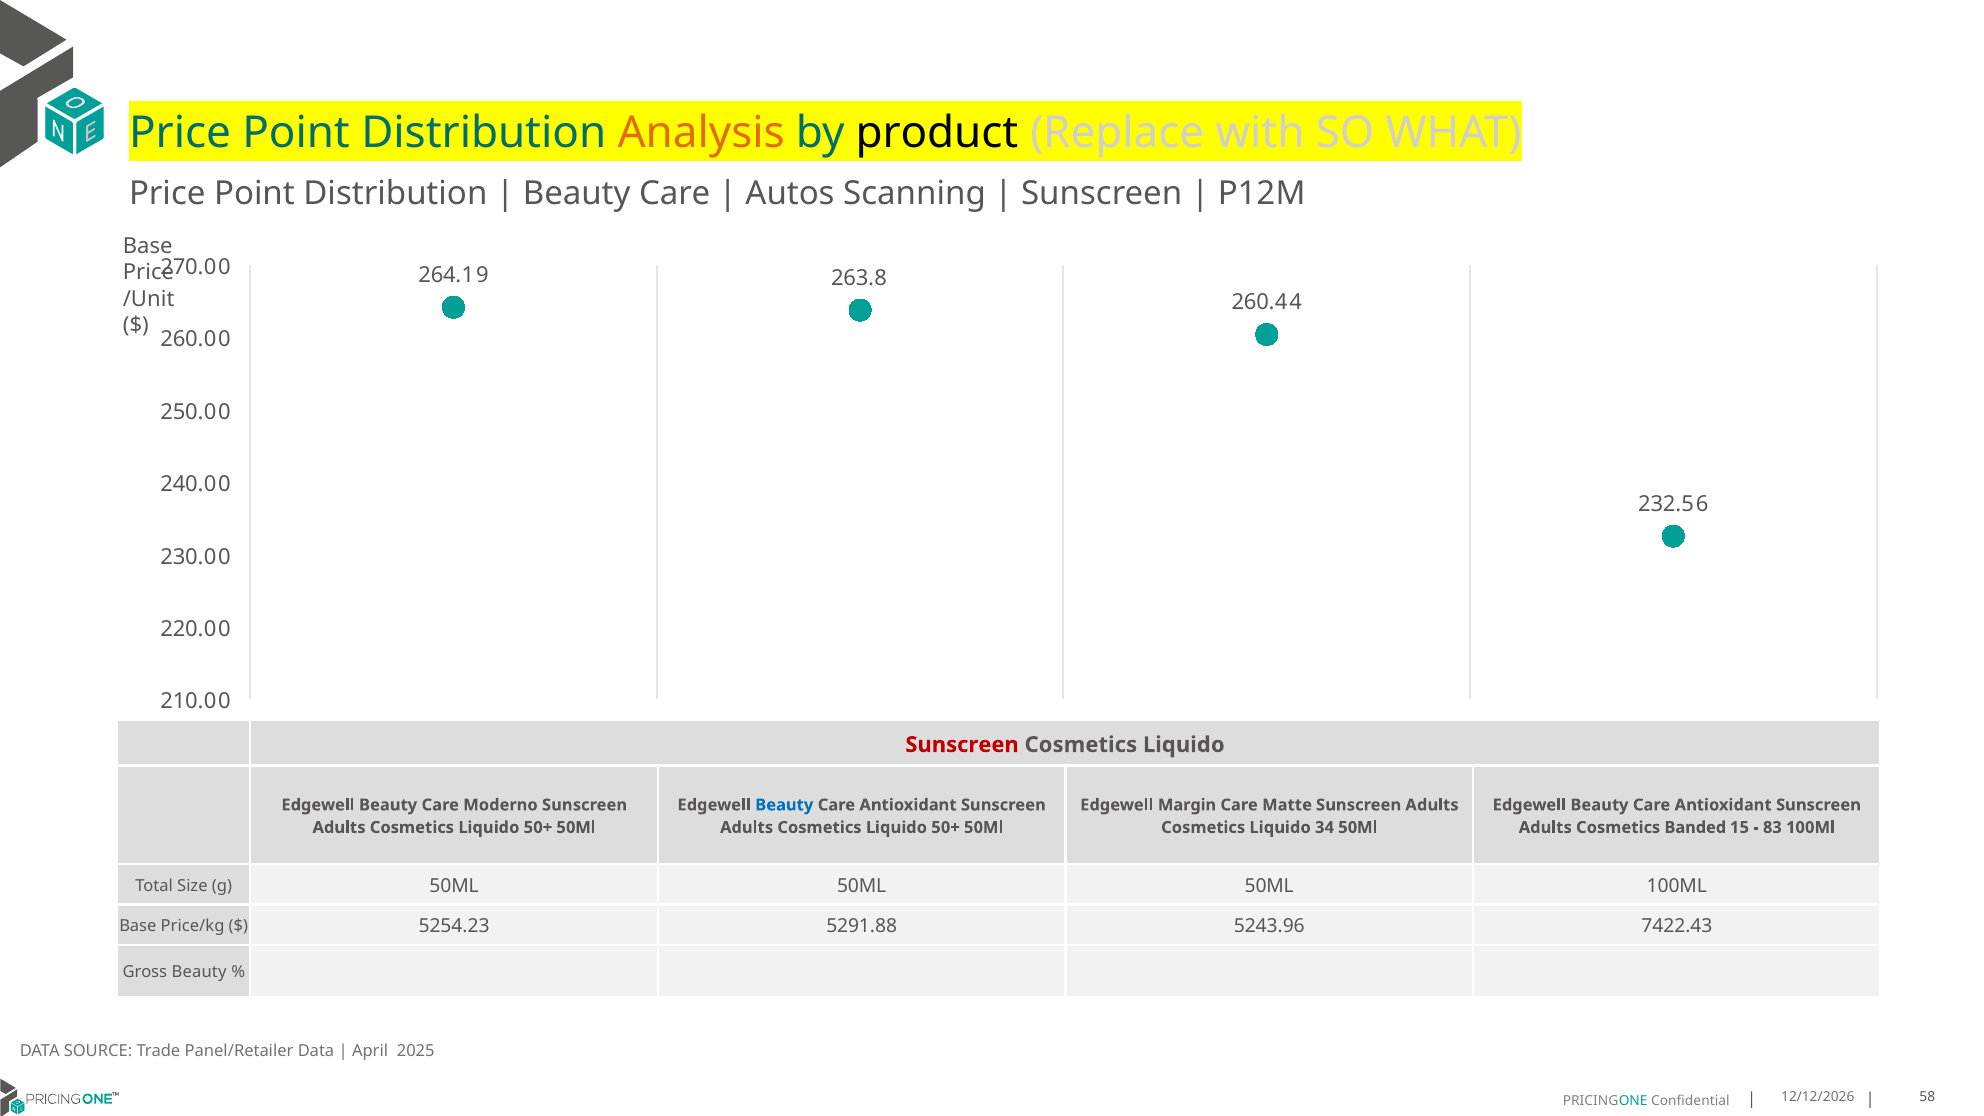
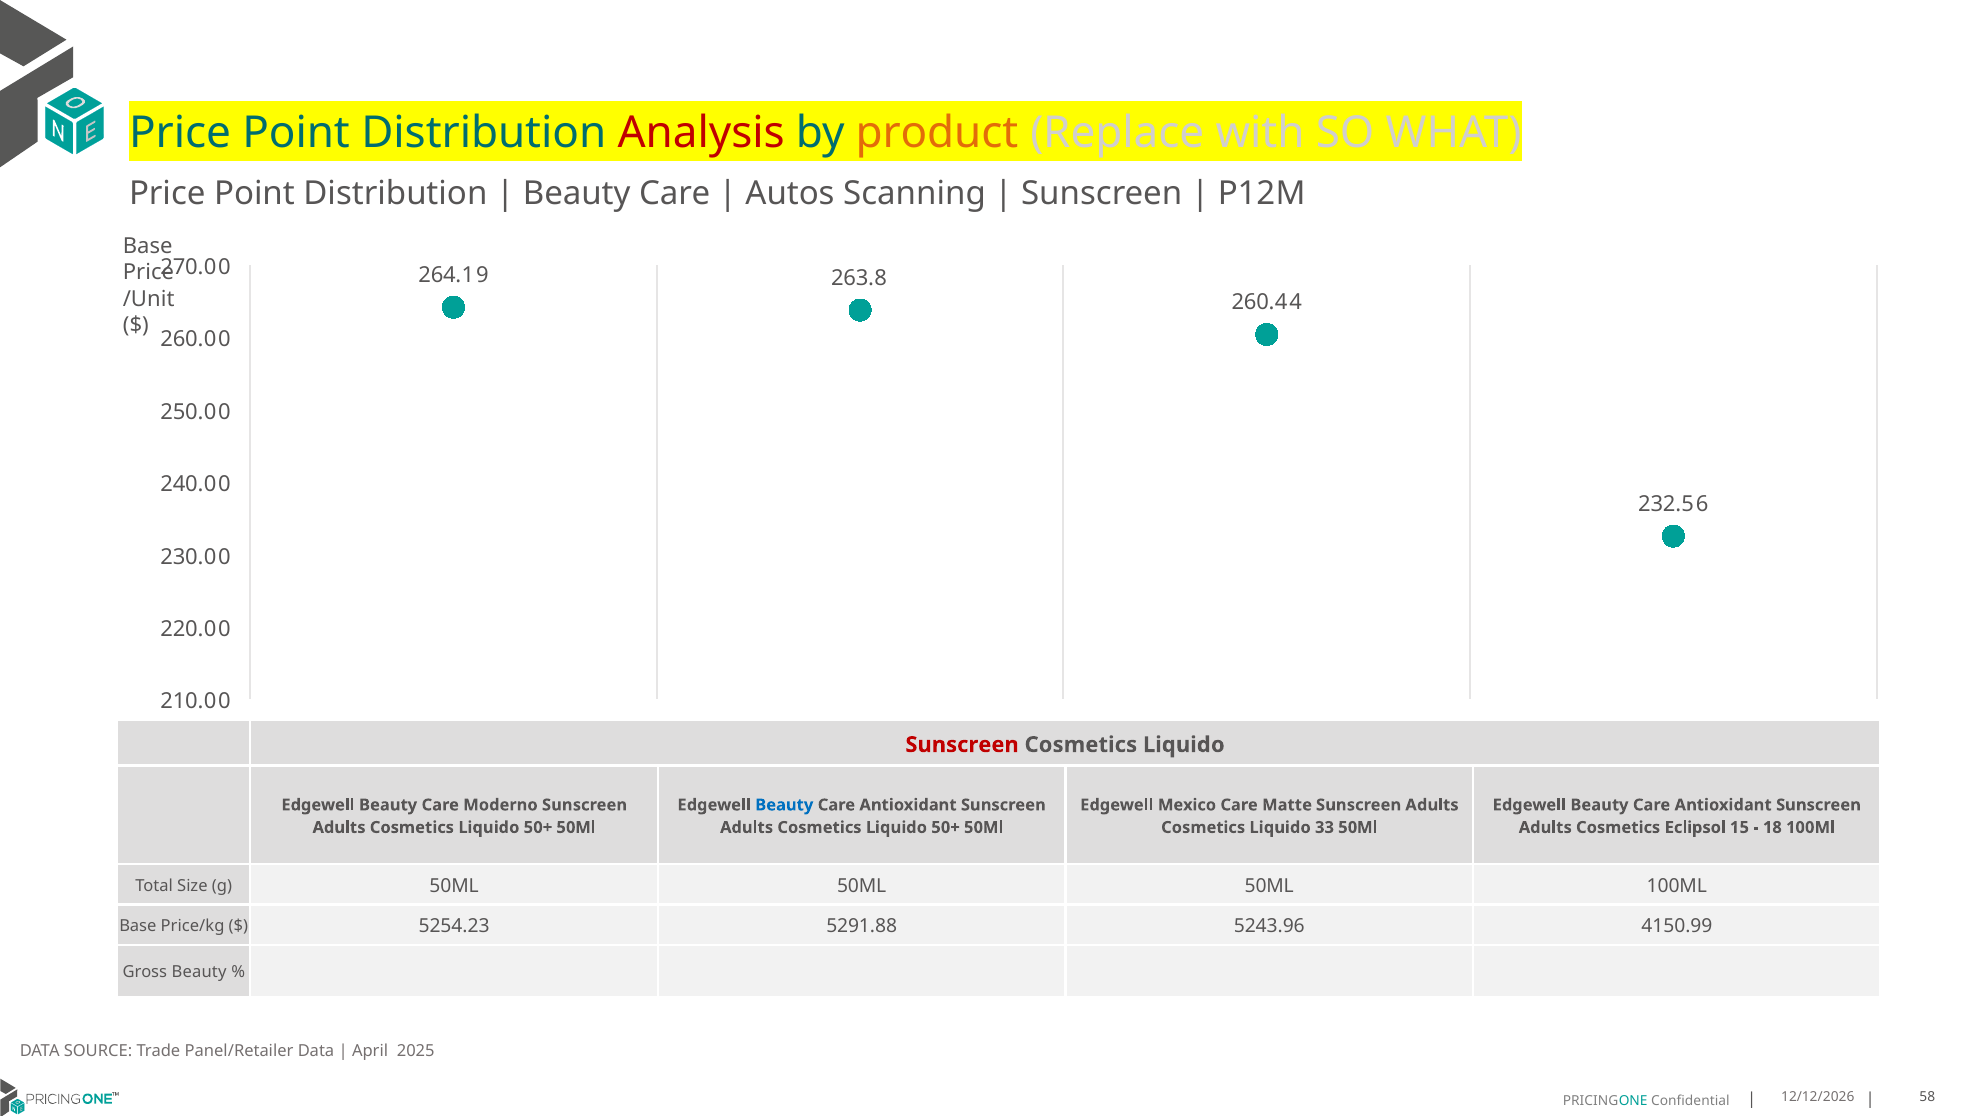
Analysis colour: orange -> red (701, 133)
product colour: black -> orange (937, 133)
Margin: Margin -> Mexico (1187, 805)
34: 34 -> 33 (1325, 828)
Banded: Banded -> Eclipsol (1695, 828)
83: 83 -> 18 (1772, 828)
7422.43: 7422.43 -> 4150.99 (1677, 927)
